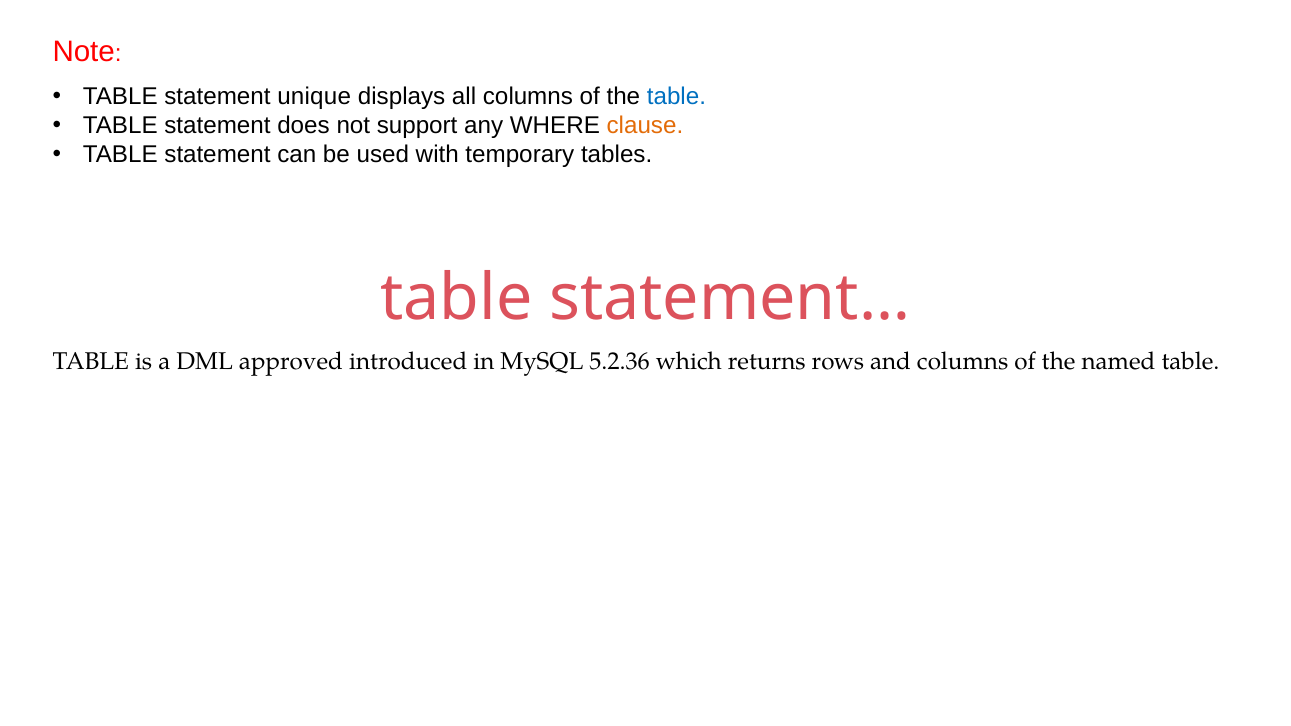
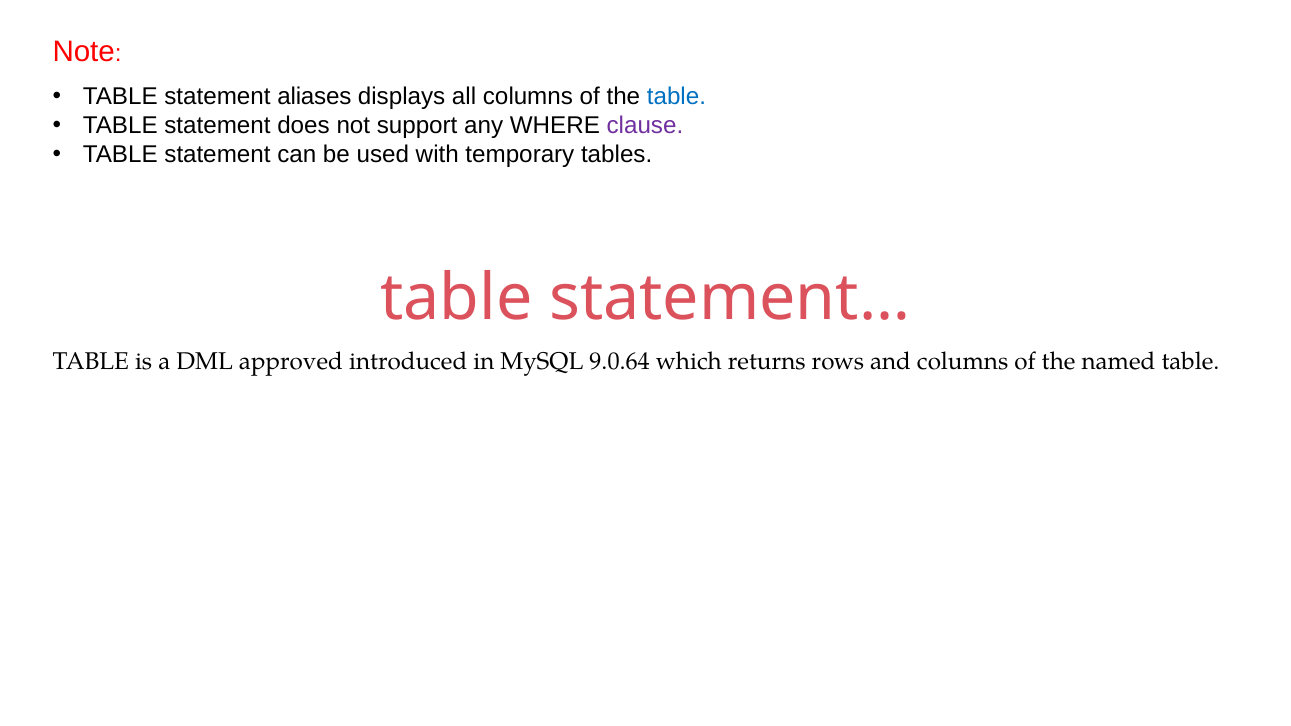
unique: unique -> aliases (314, 97)
clause colour: orange -> purple (645, 126)
5.2.36: 5.2.36 -> 9.0.64 (620, 361)
